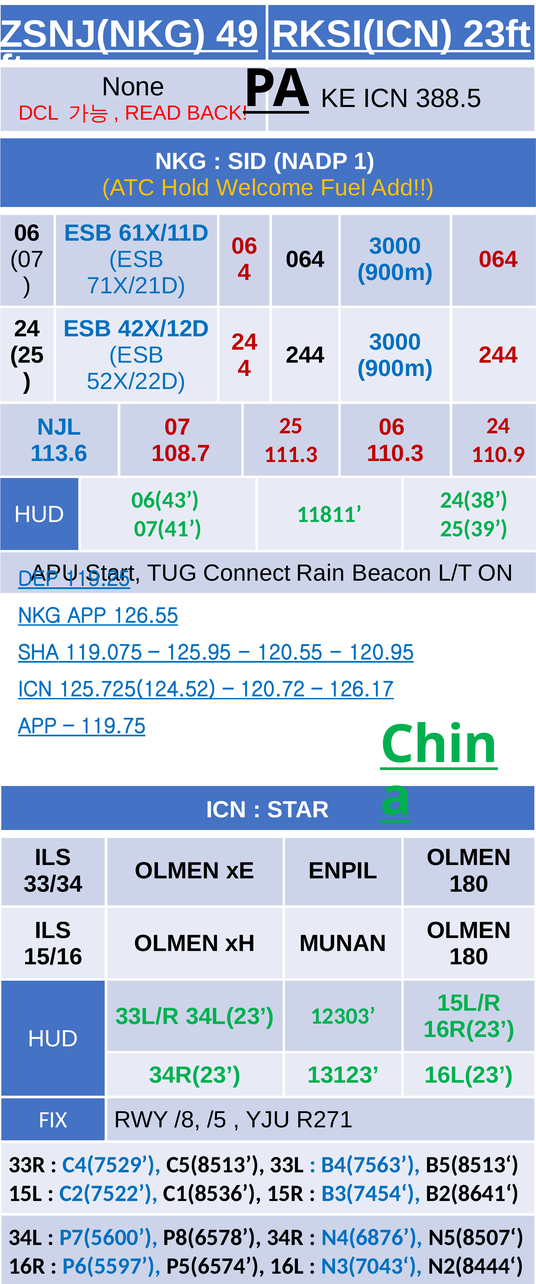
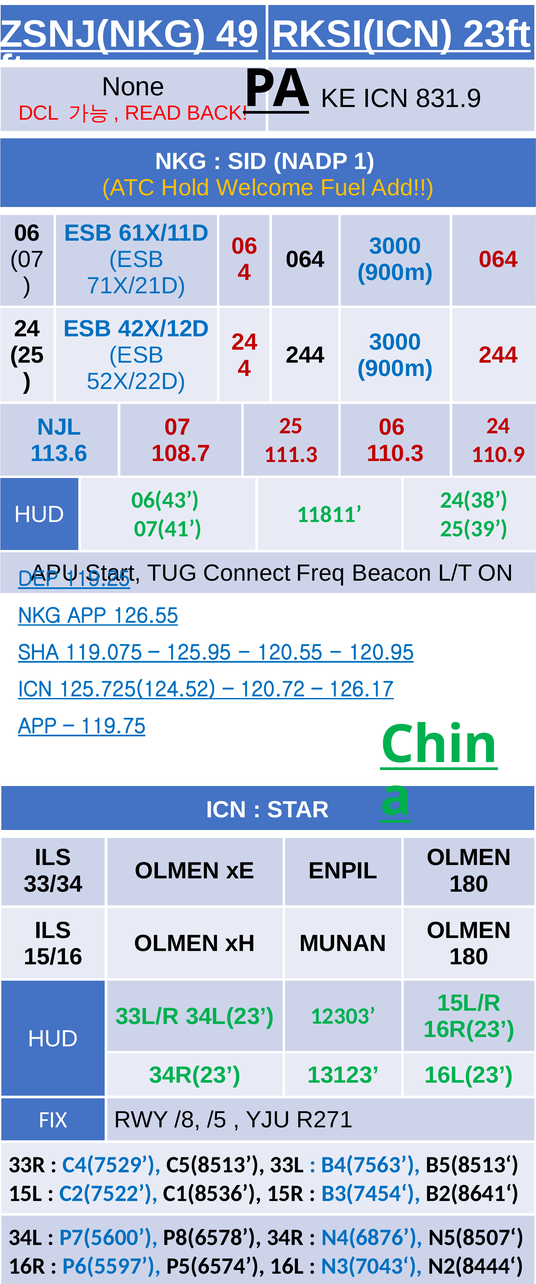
388.5: 388.5 -> 831.9 (449, 98)
Rain: Rain -> Freq (321, 572)
